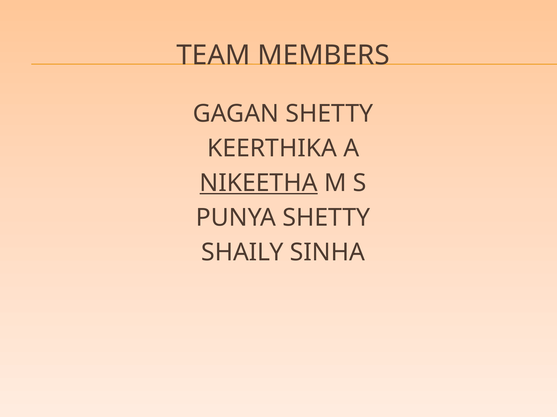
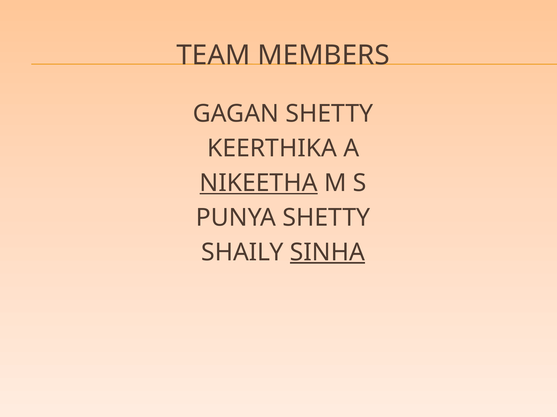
SINHA underline: none -> present (327, 253)
